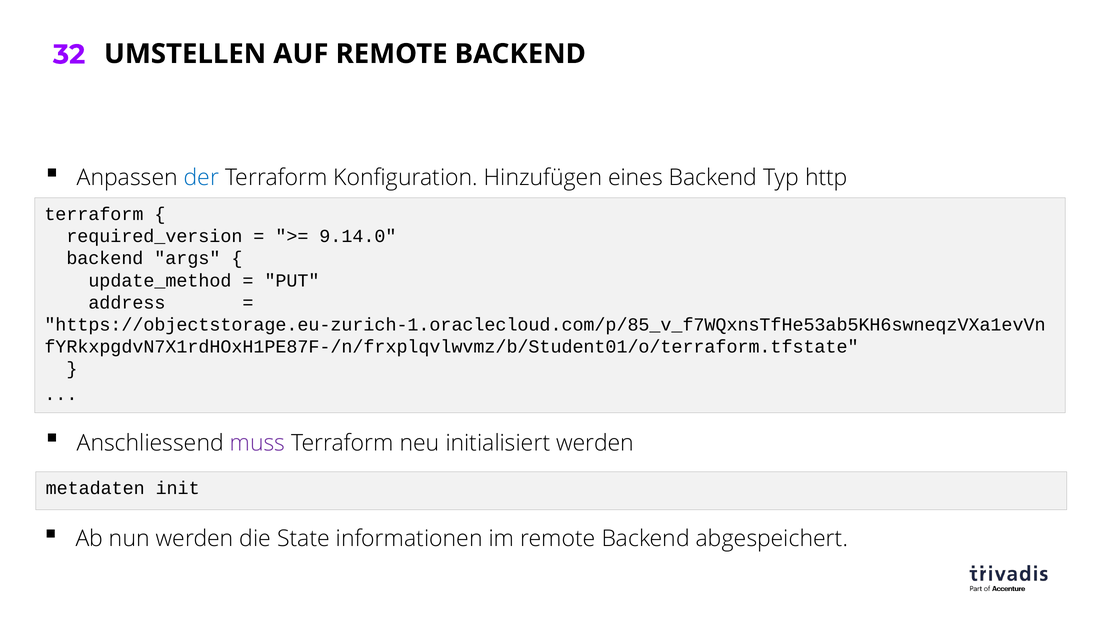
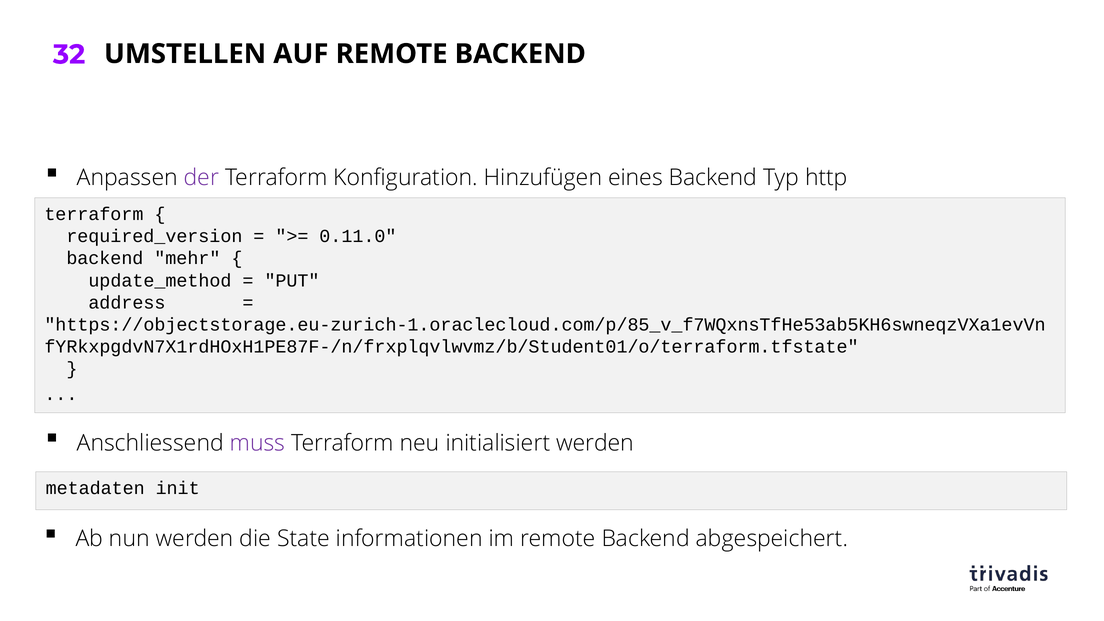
der colour: blue -> purple (201, 178)
9.14.0: 9.14.0 -> 0.11.0 (358, 236)
args: args -> mehr (187, 258)
